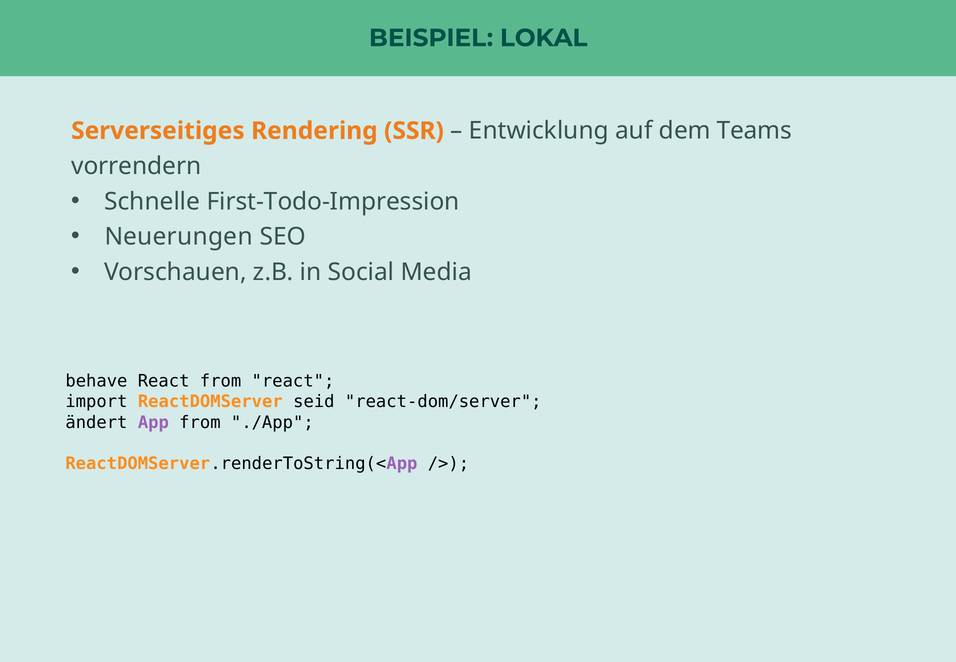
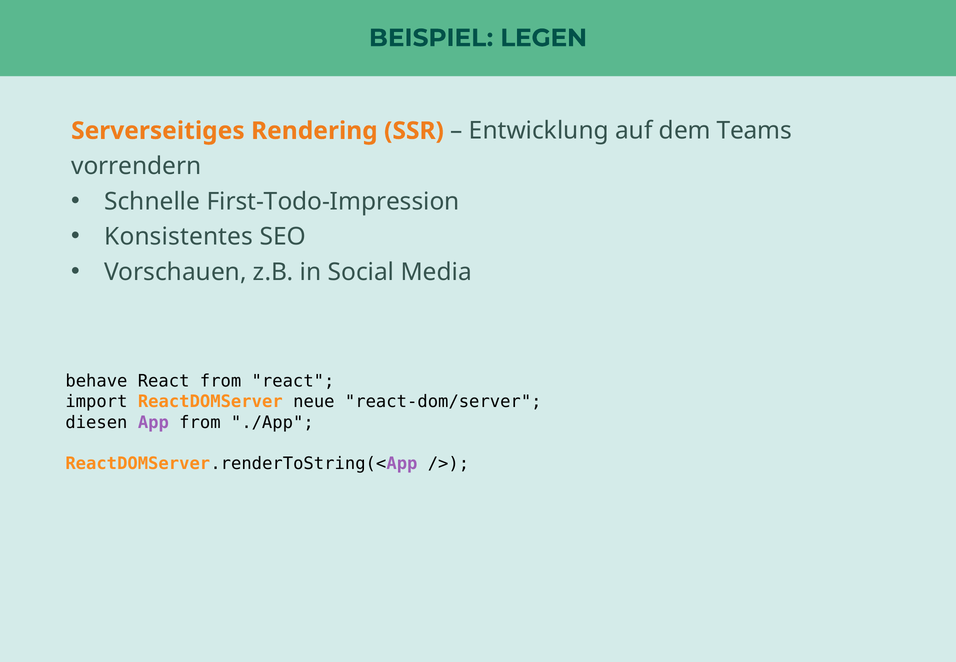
LOKAL: LOKAL -> LEGEN (544, 38)
Neuerungen: Neuerungen -> Konsistentes (179, 237)
seid: seid -> neue (314, 402)
ändert: ändert -> diesen (96, 422)
